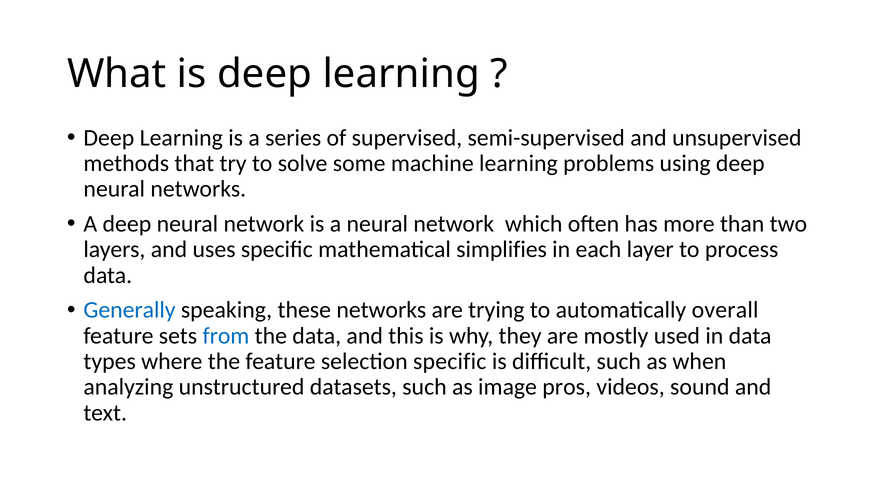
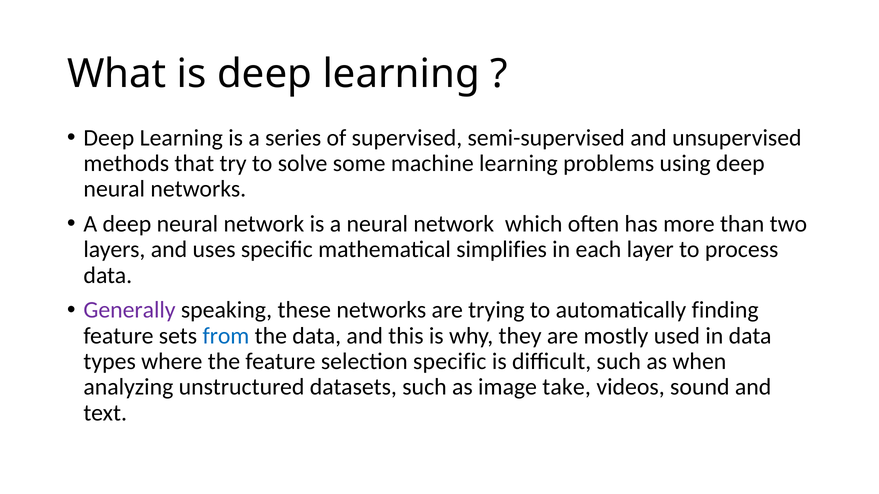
Generally colour: blue -> purple (130, 310)
overall: overall -> finding (725, 310)
pros: pros -> take (567, 387)
